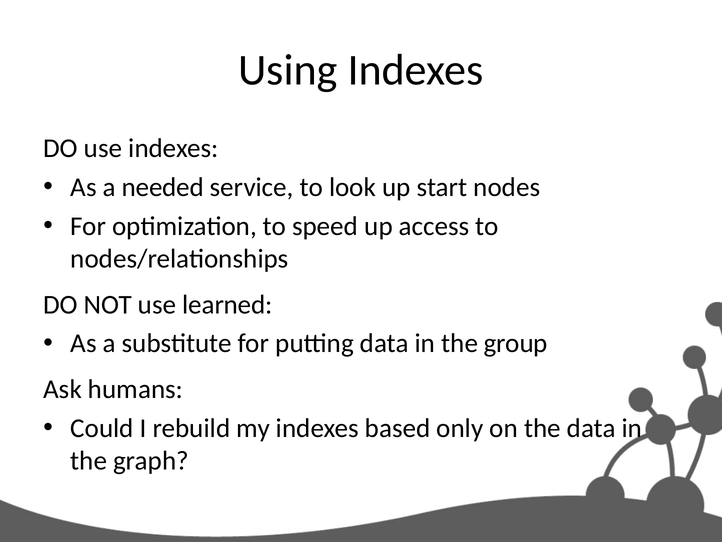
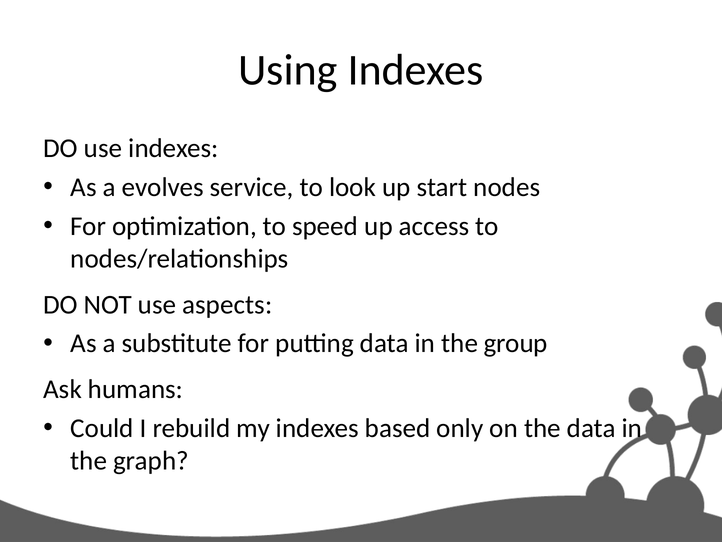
needed: needed -> evolves (163, 187)
learned: learned -> aspects (227, 304)
